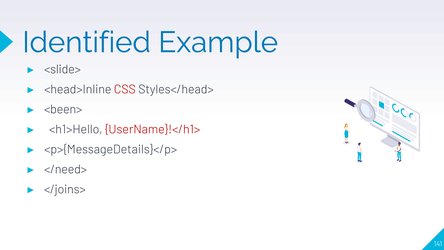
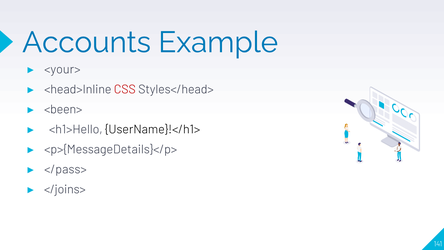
Identified: Identified -> Accounts (87, 42)
<slide>: <slide> -> <your> (62, 69)
UserName}!</h1> colour: red -> black (153, 129)
</need>: </need> -> </pass> (65, 169)
